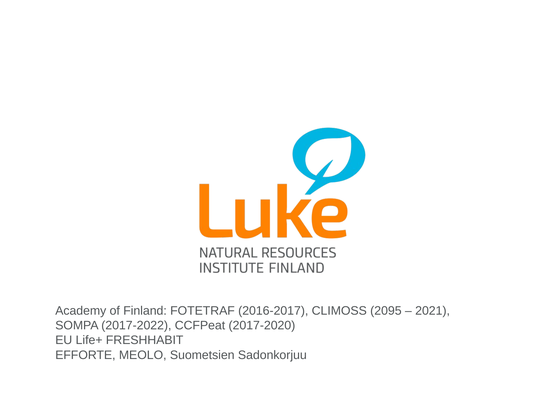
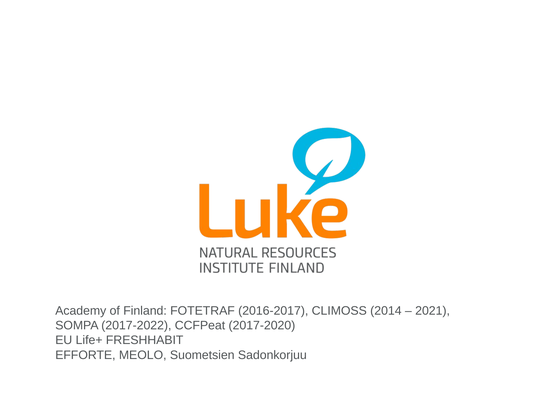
2095: 2095 -> 2014 (386, 311)
